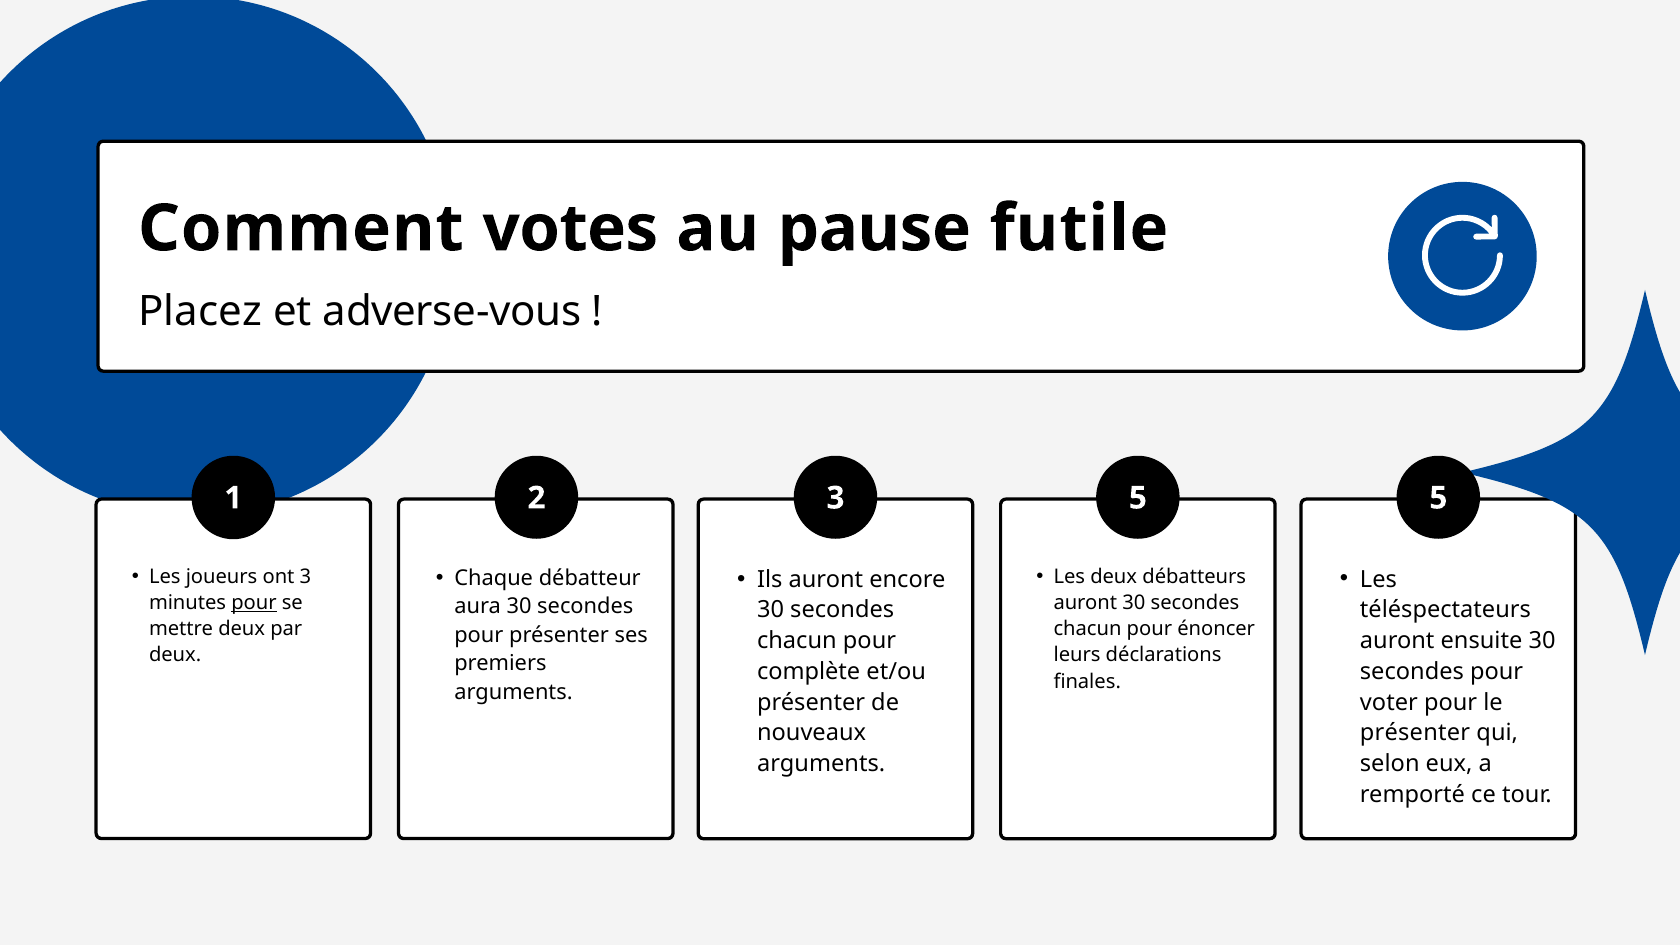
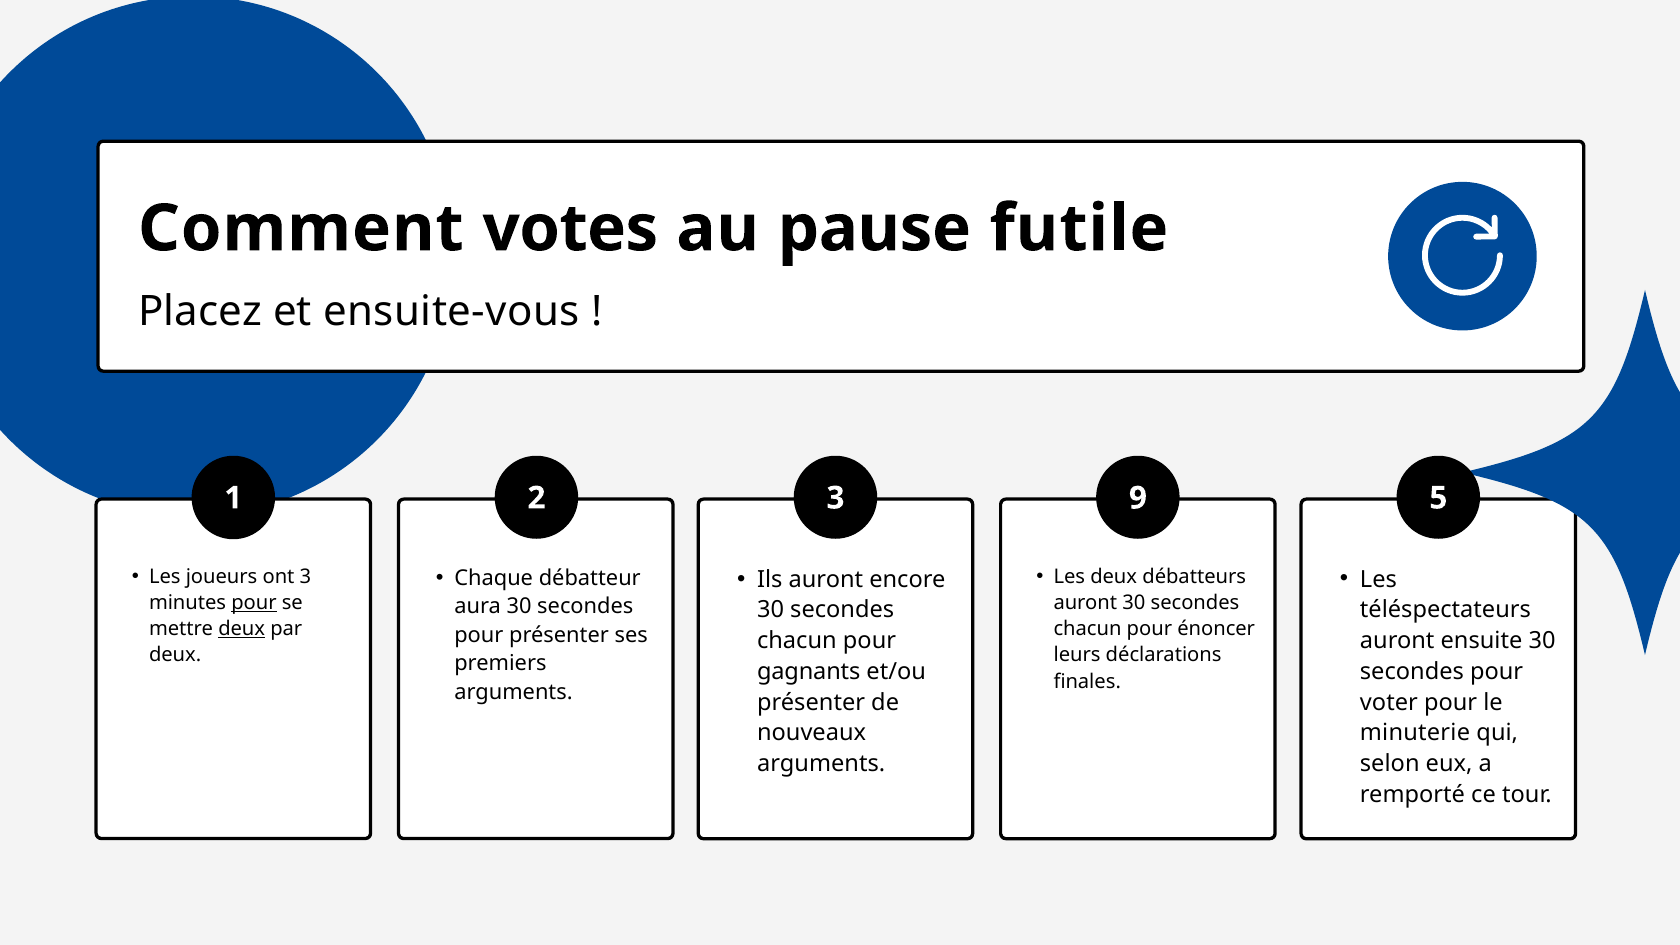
adverse-vous: adverse-vous -> ensuite-vous (452, 312)
3 5: 5 -> 9 (1138, 498)
deux underline: none -> present (242, 629)
complète: complète -> gagnants (809, 672)
présenter: présenter -> minuterie (1415, 733)
